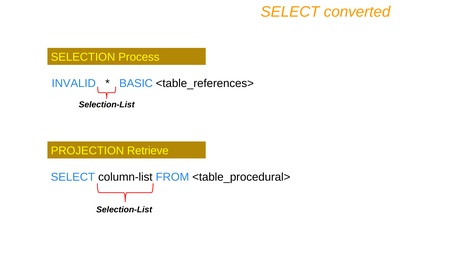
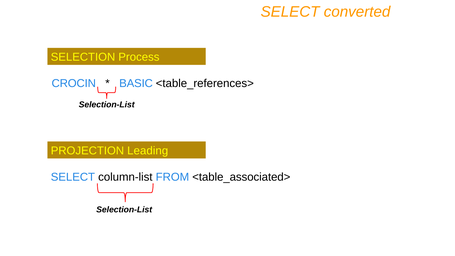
INVALID: INVALID -> CROCIN (74, 83)
Retrieve: Retrieve -> Leading (148, 151)
<table_procedural>: <table_procedural> -> <table_associated> (241, 177)
